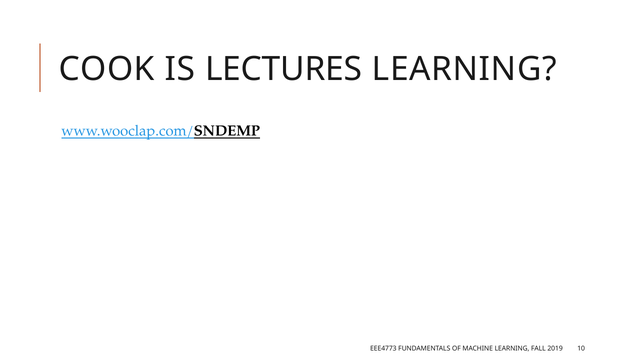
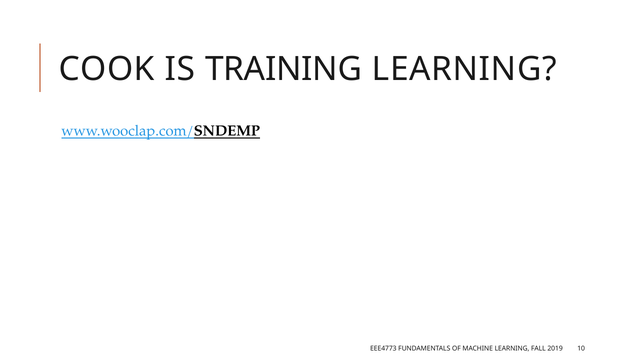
LECTURES: LECTURES -> TRAINING (284, 69)
